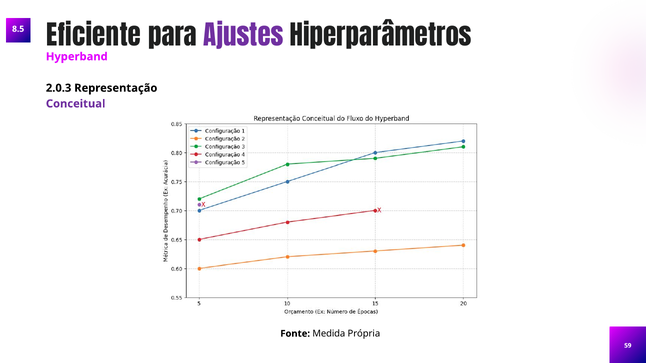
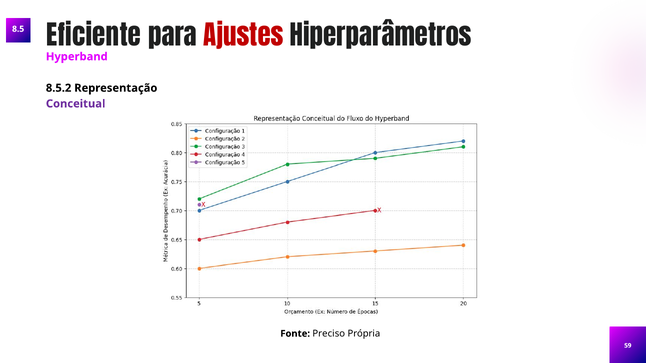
Ajustes colour: purple -> red (243, 37)
2.0.3: 2.0.3 -> 8.5.2 (59, 88)
Medida: Medida -> Preciso (329, 334)
